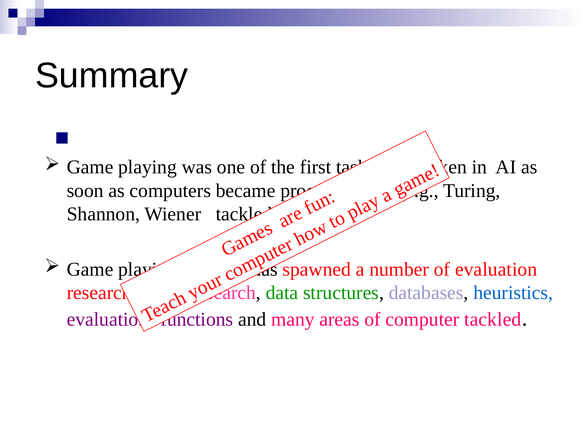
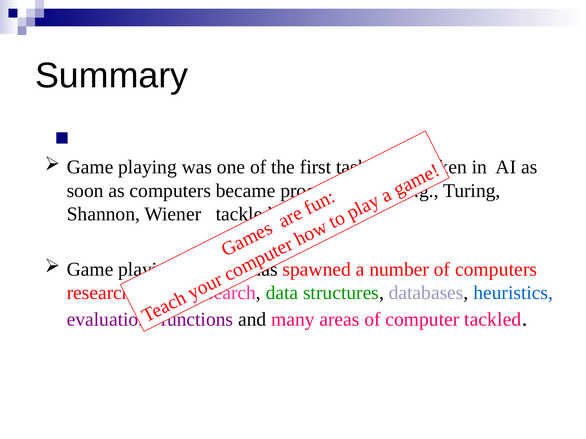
evaluation: evaluation -> computers (496, 270)
